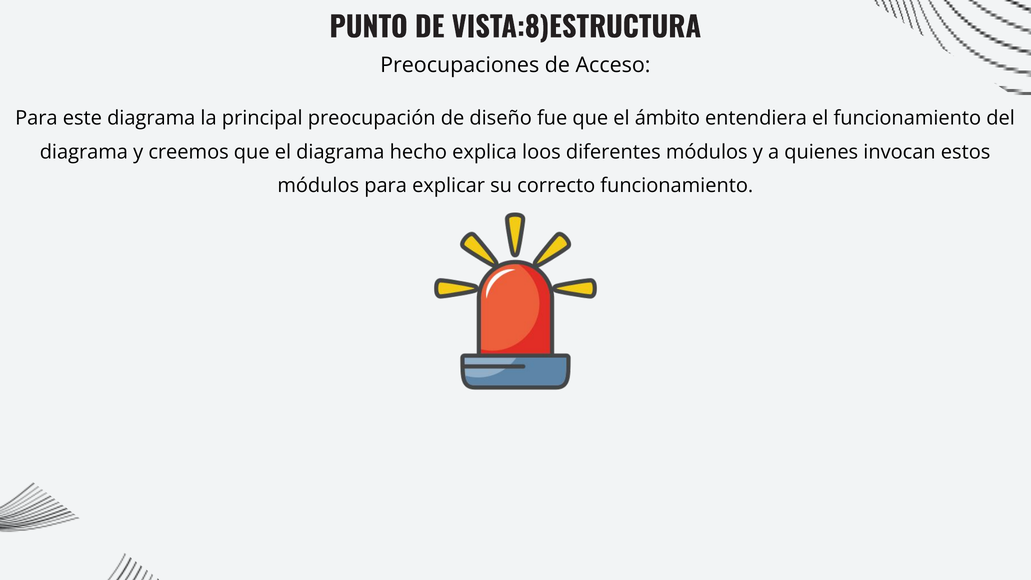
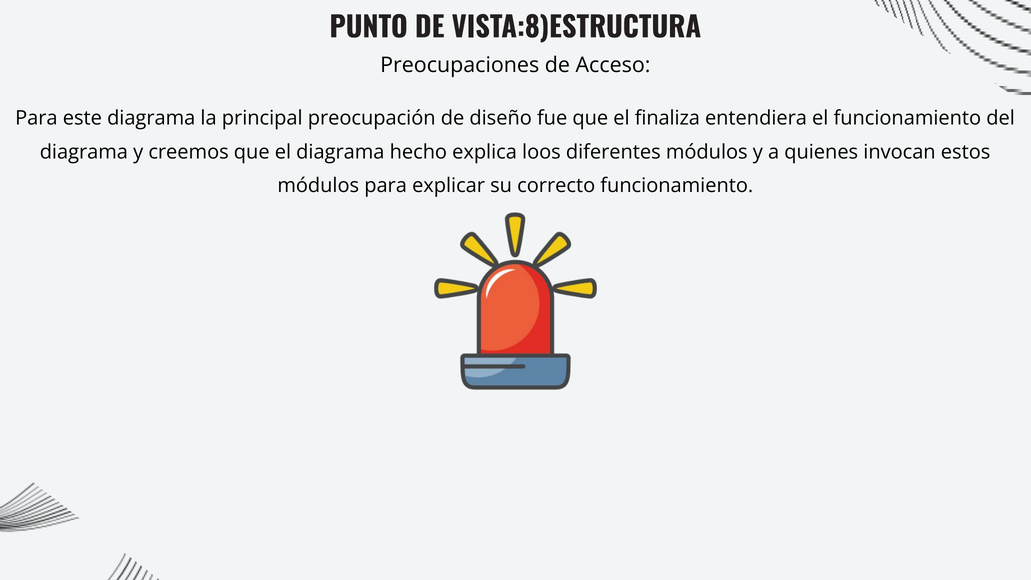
ámbito: ámbito -> finaliza (667, 118)
